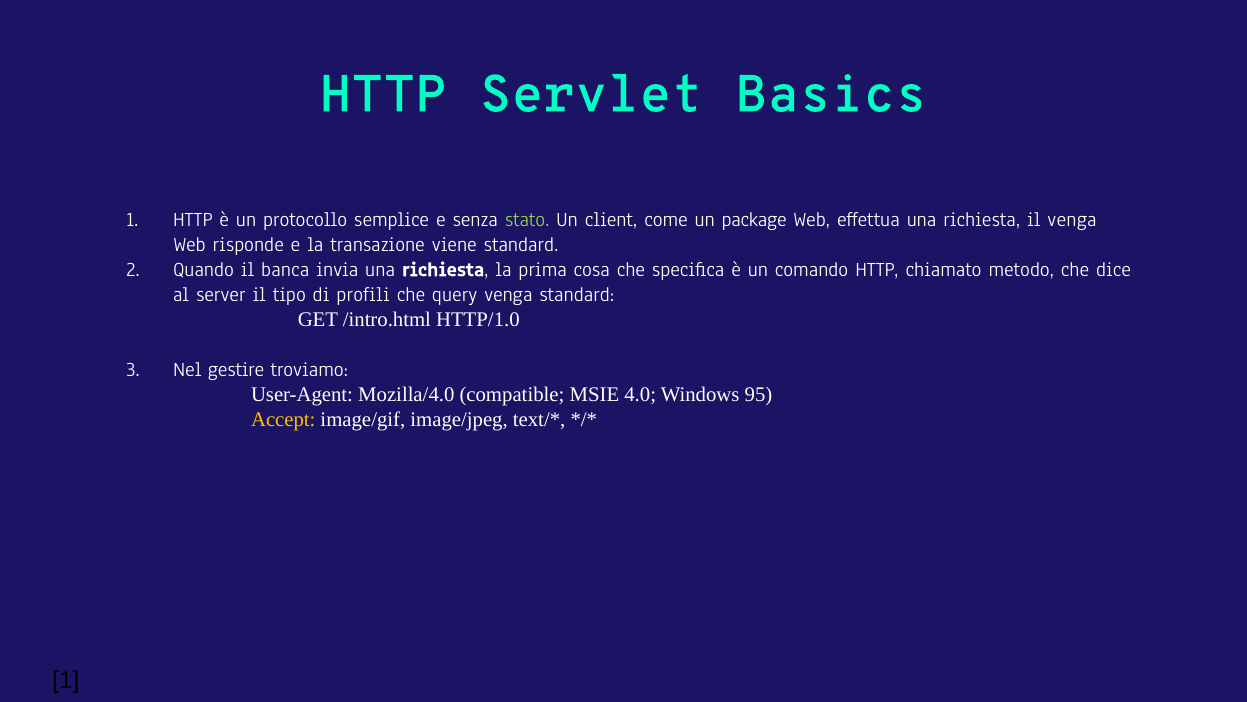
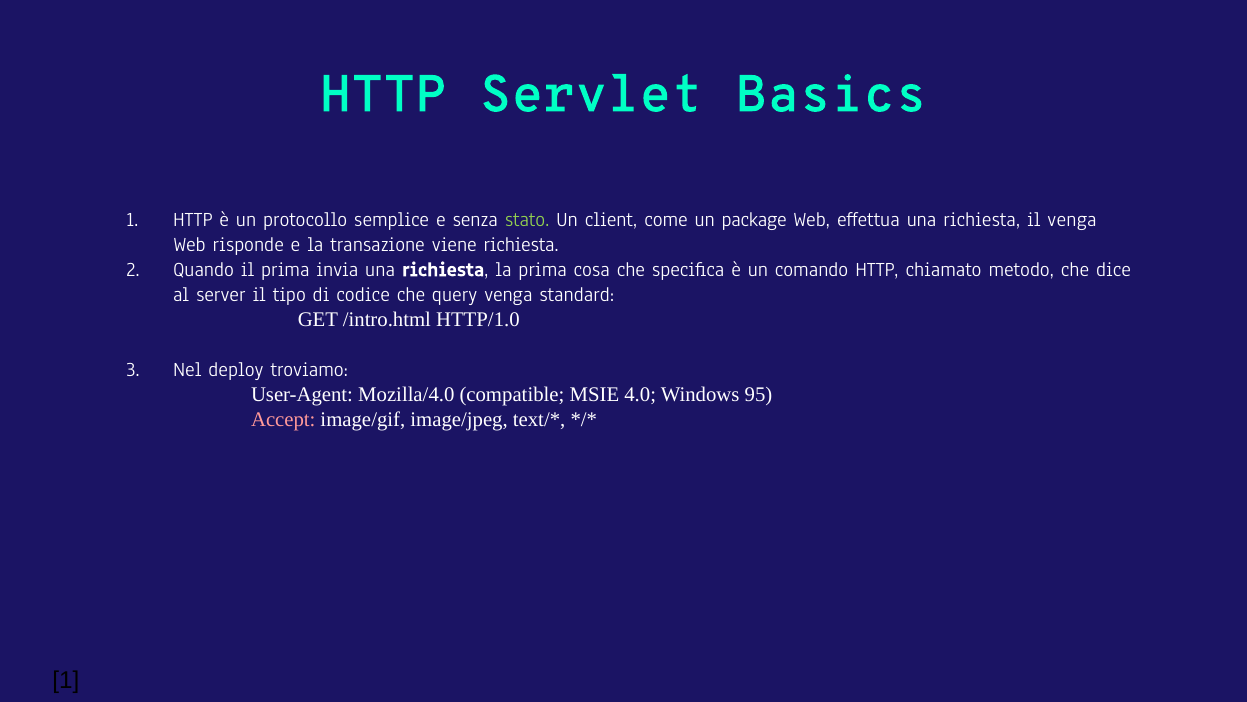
viene standard: standard -> richiesta (521, 244)
il banca: banca -> prima (285, 269)
profili: profili -> codice (363, 294)
gestire: gestire -> deploy (236, 369)
Accept colour: yellow -> pink (283, 419)
